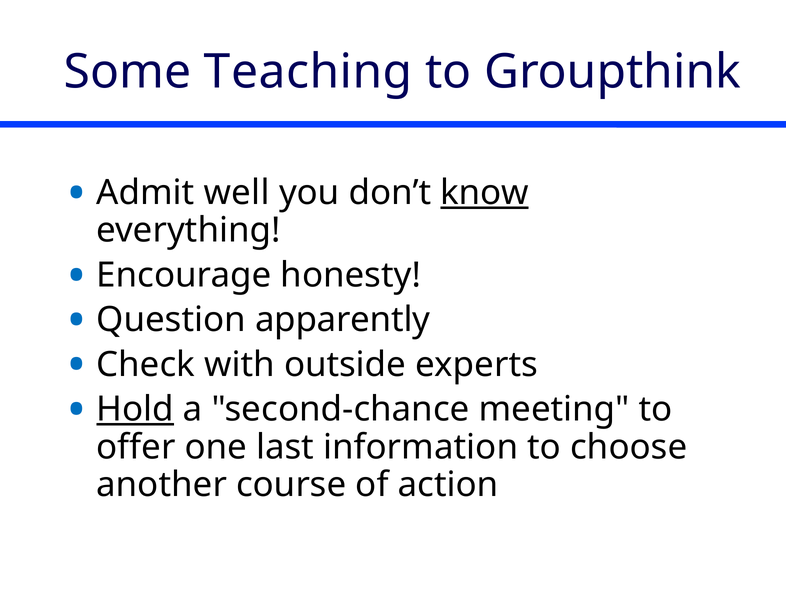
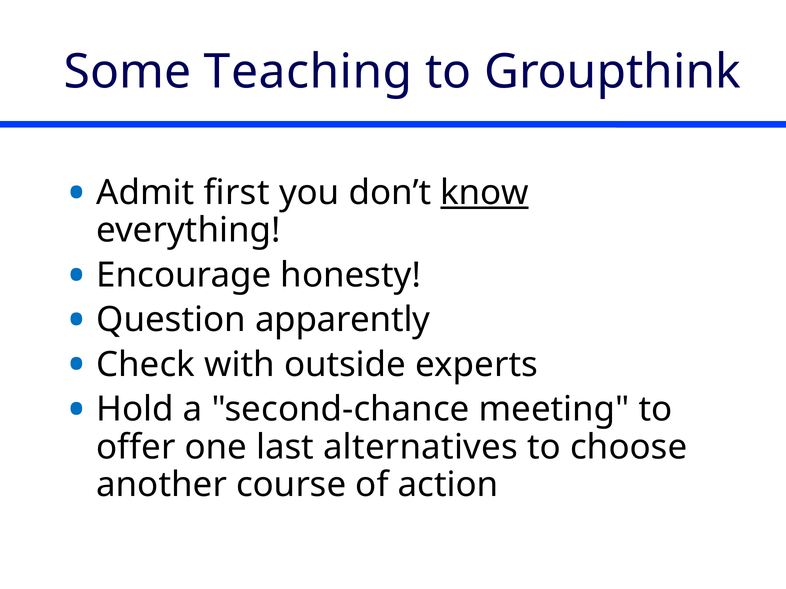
well: well -> first (237, 193)
Hold underline: present -> none (135, 410)
information: information -> alternatives (421, 447)
